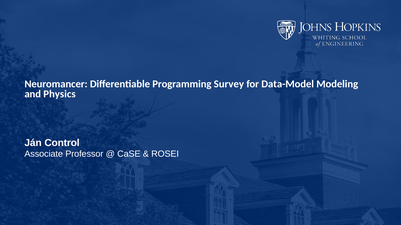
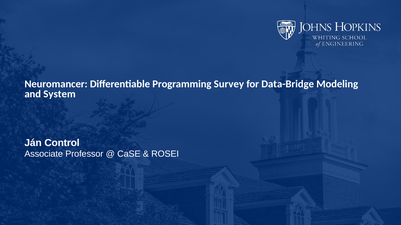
Data-Model: Data-Model -> Data-Bridge (288, 84)
Physics: Physics -> System (60, 94)
